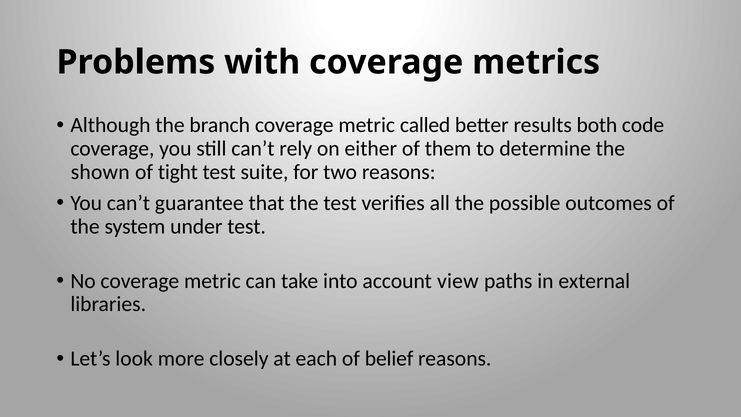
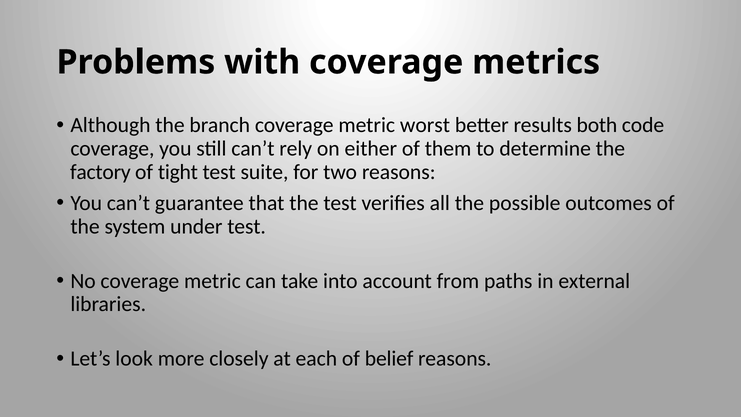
called: called -> worst (425, 125)
shown: shown -> factory (100, 172)
view: view -> from (458, 281)
